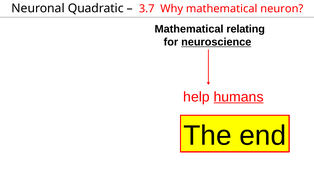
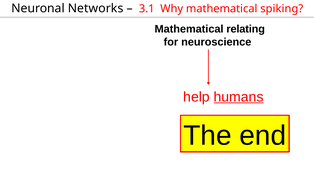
Quadratic: Quadratic -> Networks (96, 8)
3.7: 3.7 -> 3.1 (147, 9)
neuron: neuron -> spiking (282, 9)
neuroscience underline: present -> none (216, 42)
